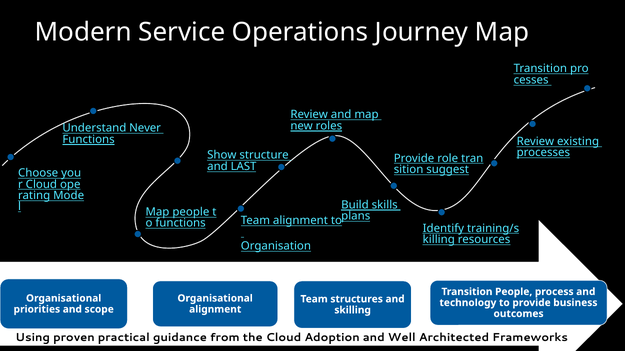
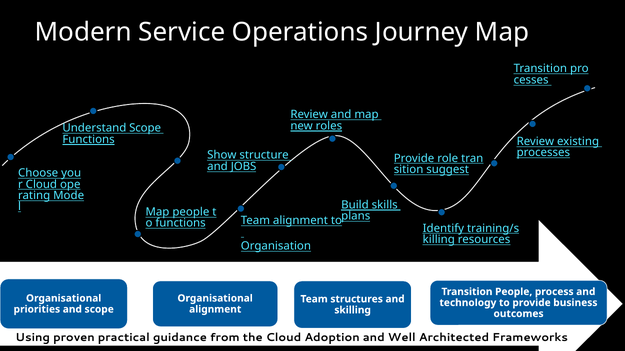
Understand Never: Never -> Scope (145, 128)
LAST: LAST -> JOBS (244, 167)
